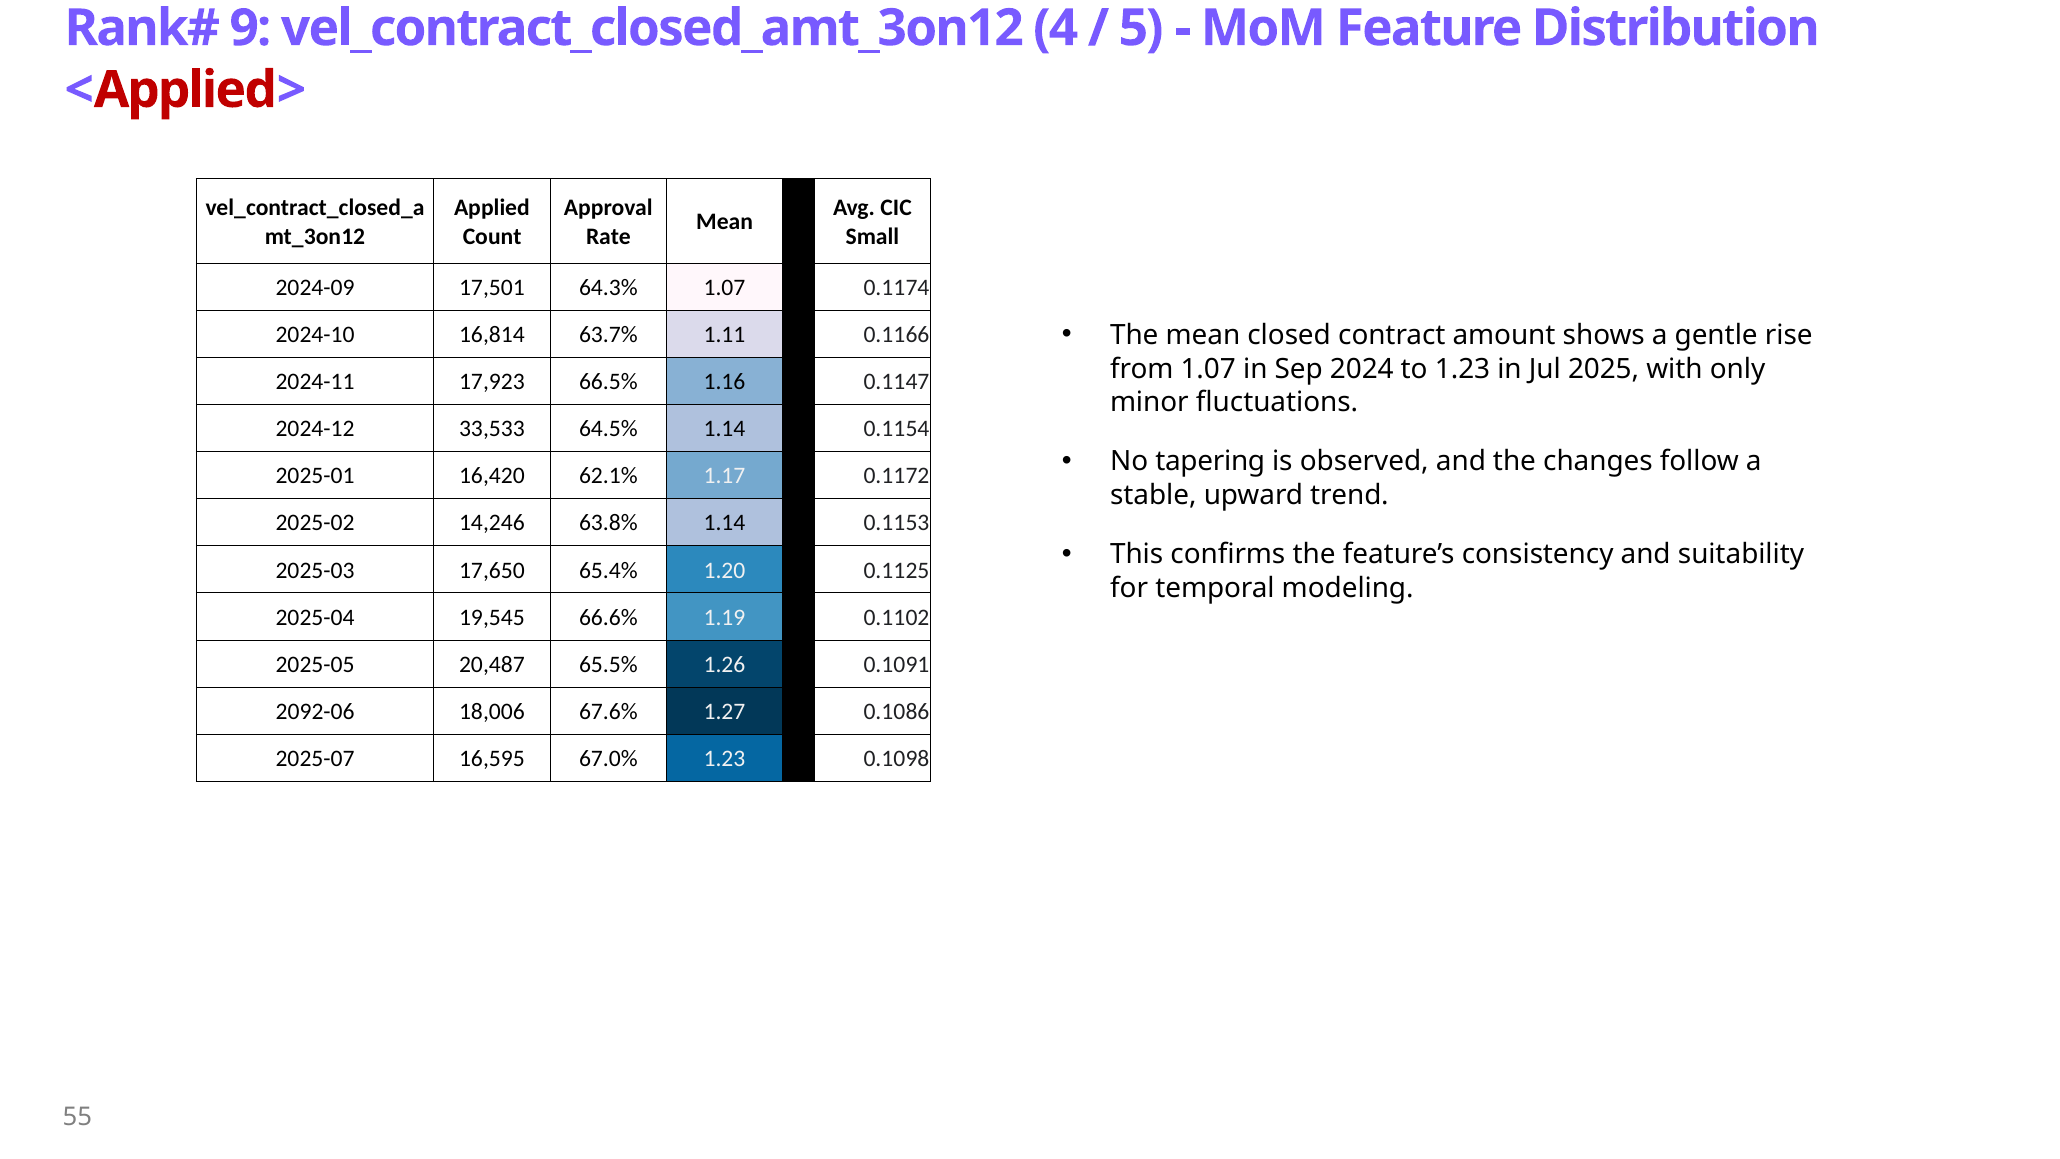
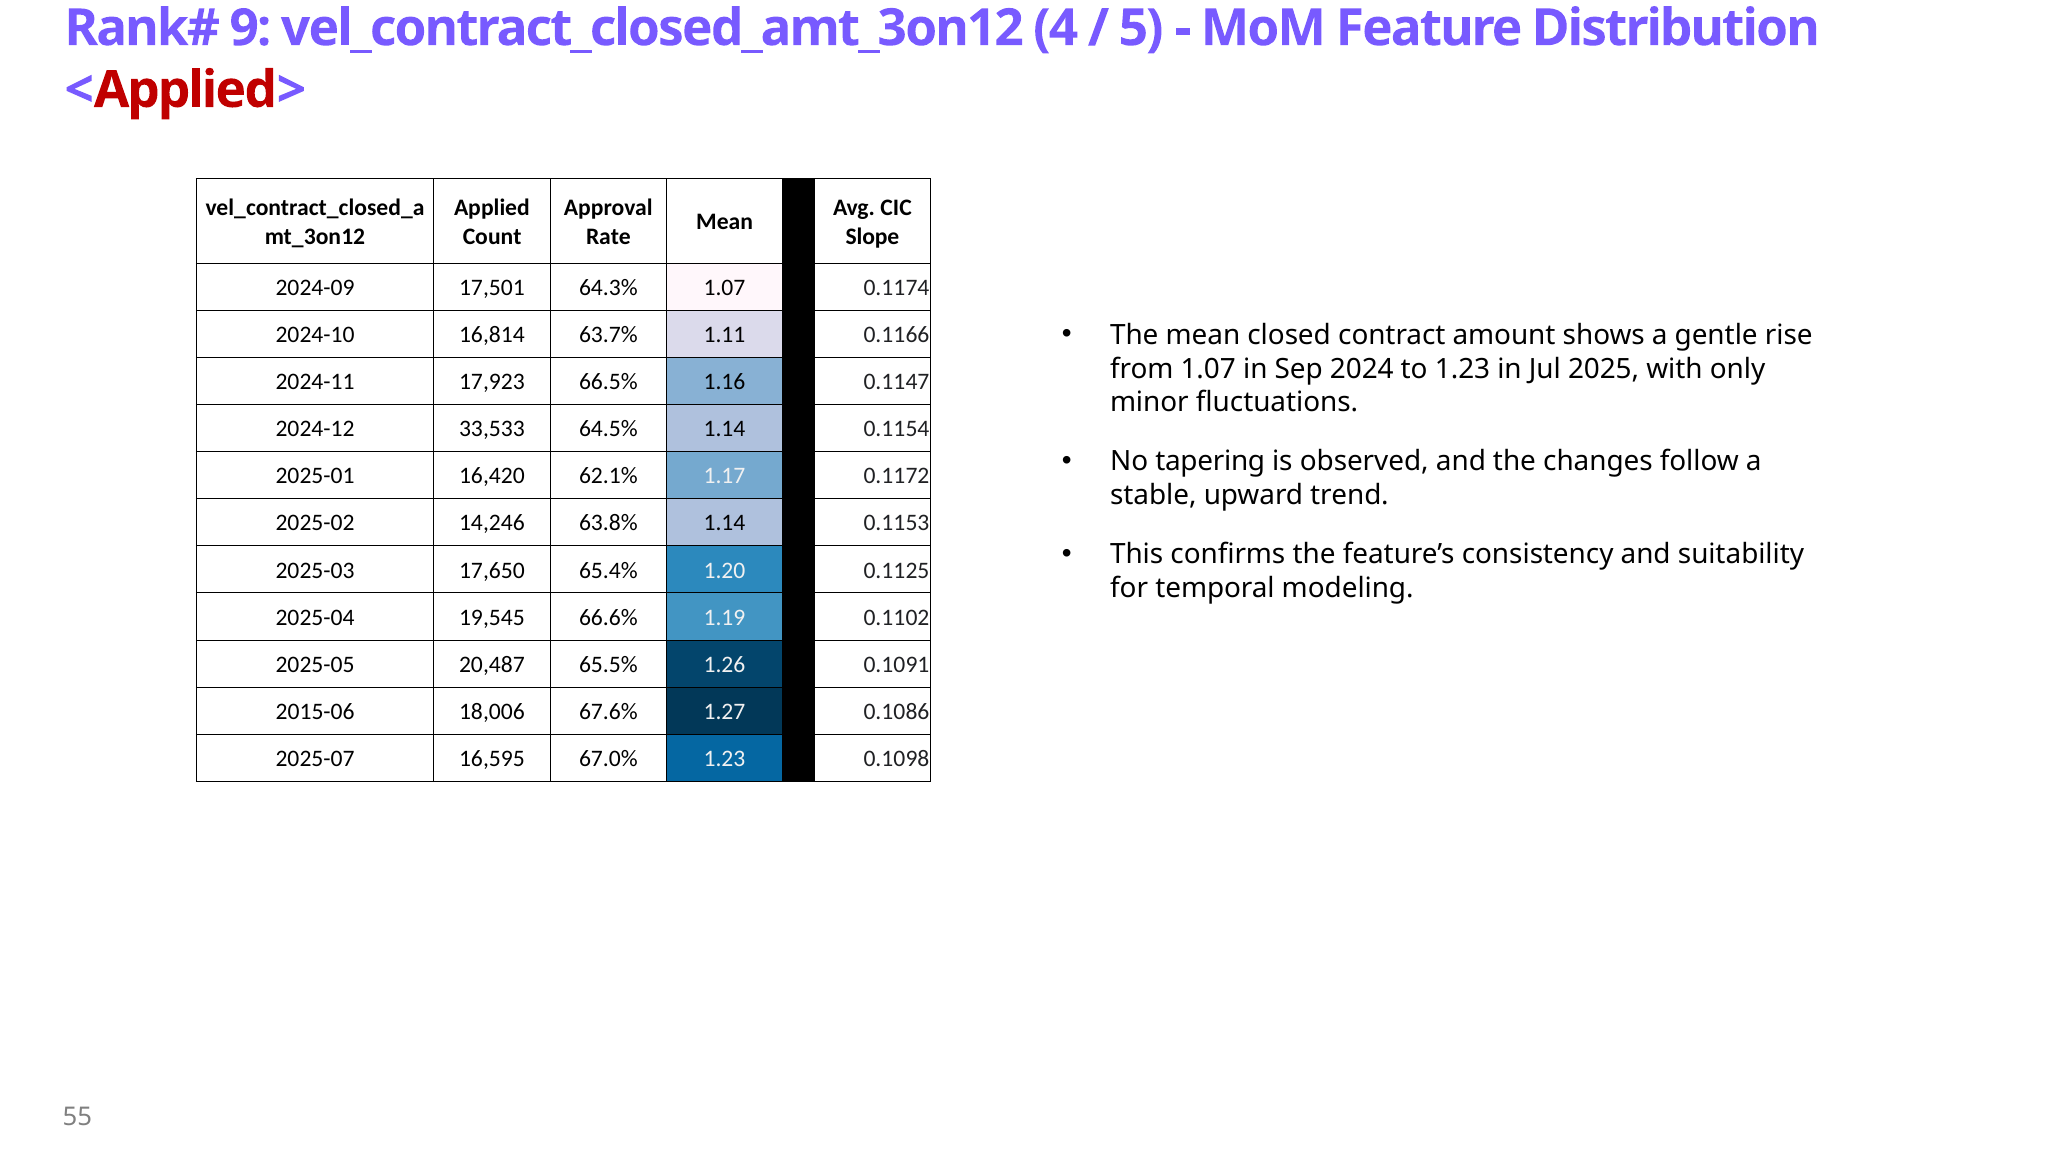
Small: Small -> Slope (872, 236)
2092-06: 2092-06 -> 2015-06 (315, 711)
